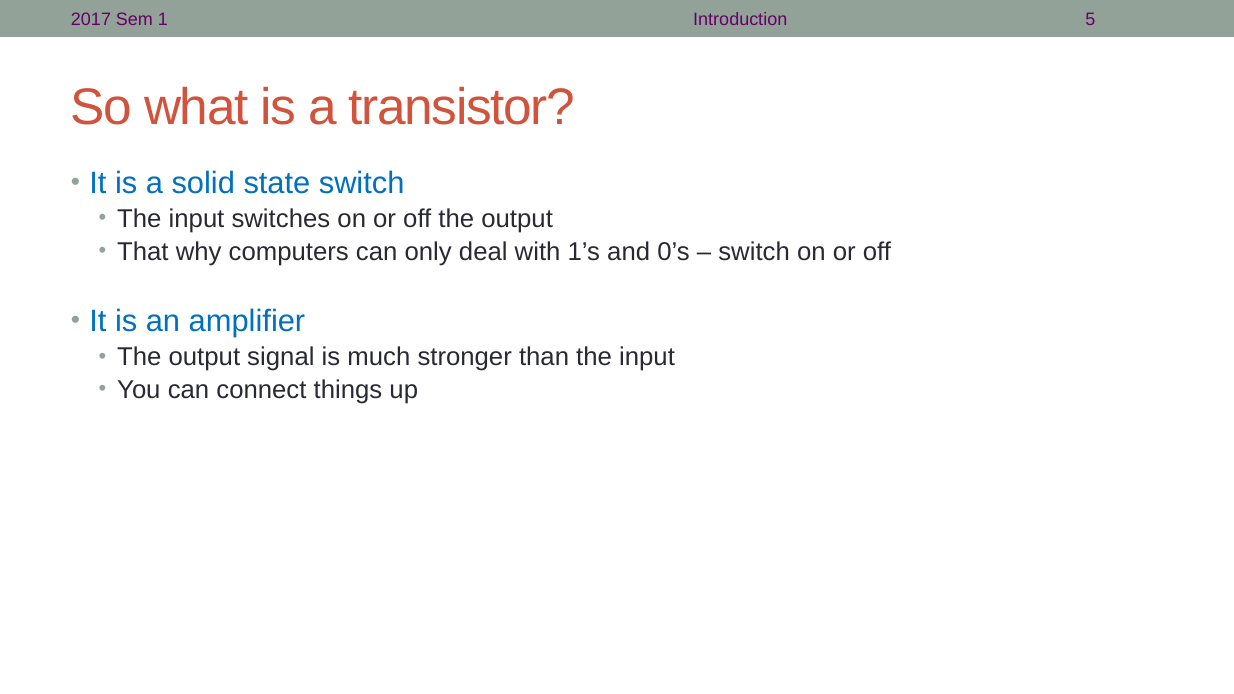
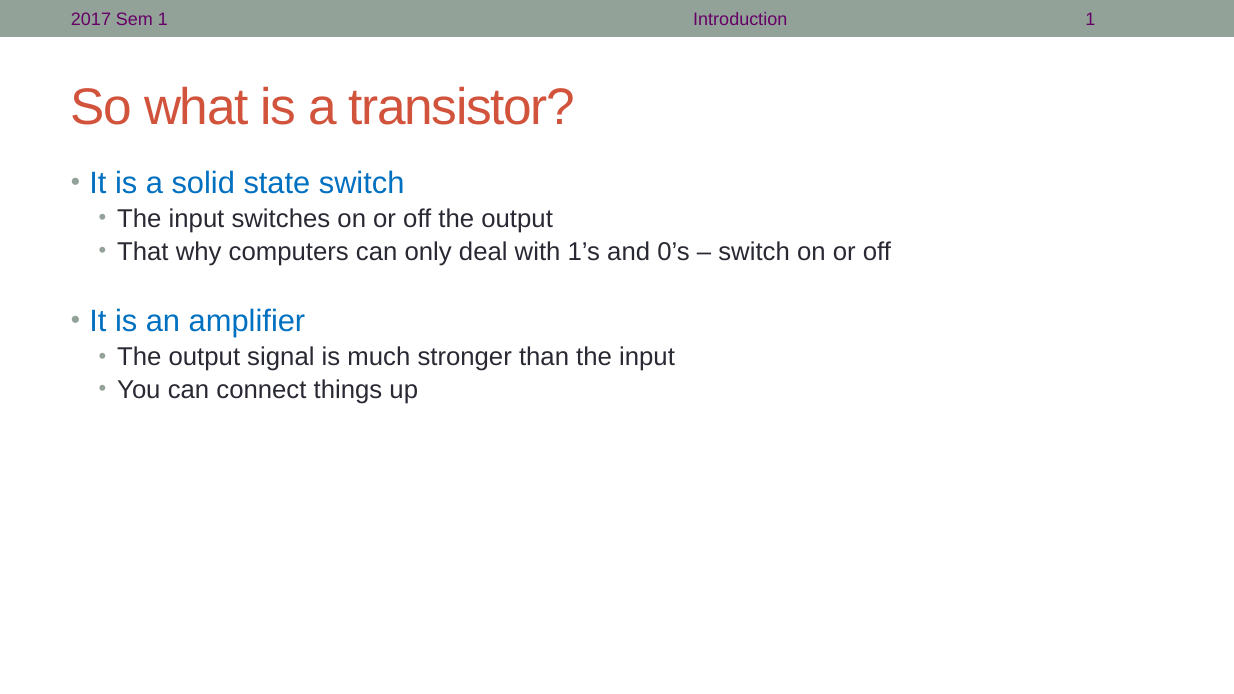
Introduction 5: 5 -> 1 (1090, 20)
